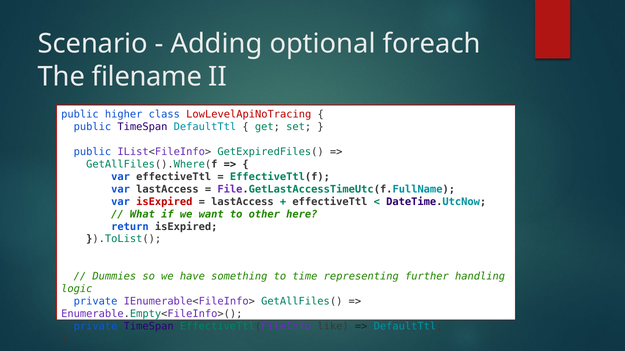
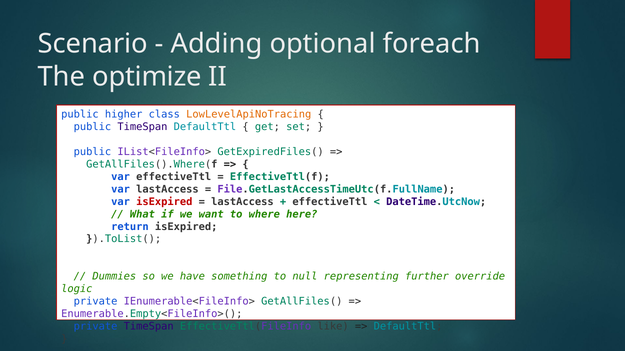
filename: filename -> optimize (147, 77)
LowLevelApiNoTracing colour: red -> orange (249, 115)
other: other -> where (264, 214)
time: time -> null (305, 277)
handling: handling -> override (480, 277)
